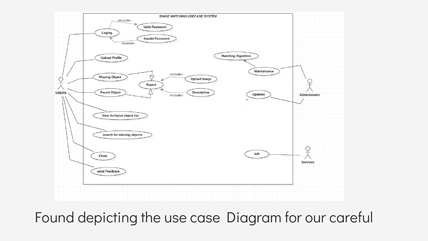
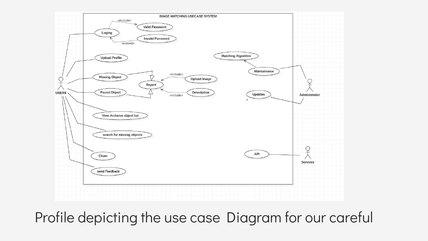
Found: Found -> Profile (55, 217)
